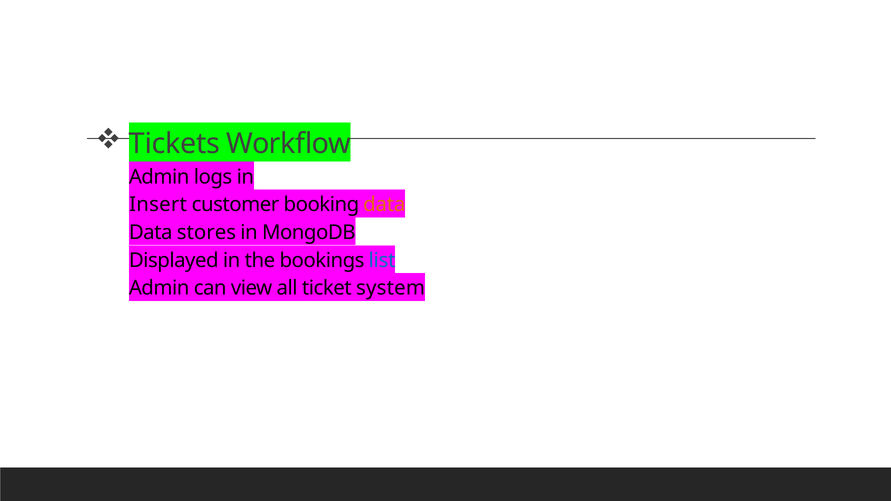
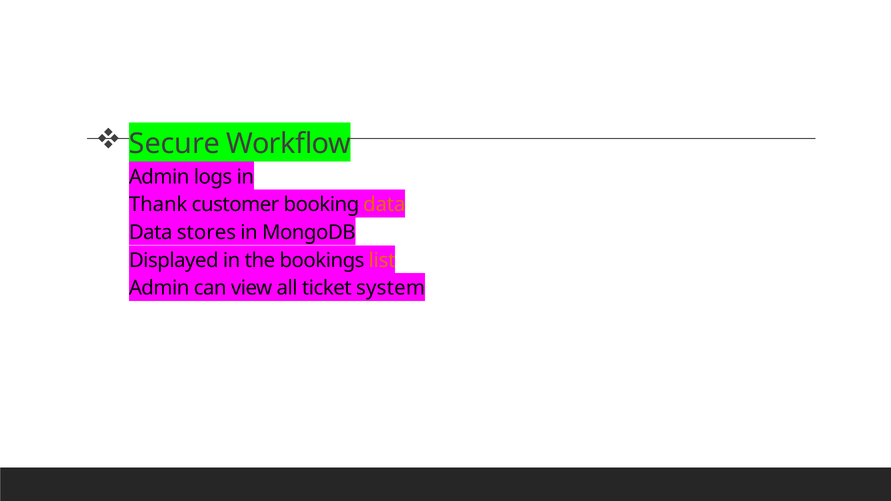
Tickets: Tickets -> Secure (174, 144)
Insert: Insert -> Thank (158, 205)
list colour: blue -> orange (382, 260)
